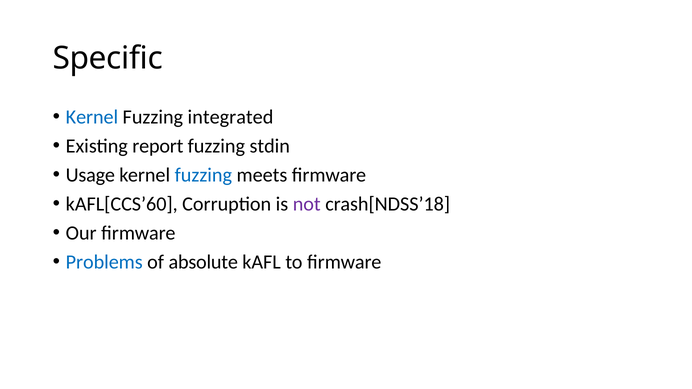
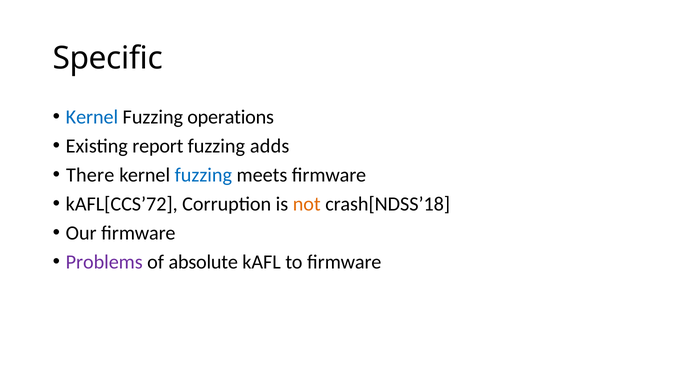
integrated: integrated -> operations (231, 117)
stdin: stdin -> adds (270, 146)
Usage: Usage -> There (90, 175)
kAFL[CCS’60: kAFL[CCS’60 -> kAFL[CCS’72 (122, 204)
not colour: purple -> orange (307, 204)
Problems colour: blue -> purple (104, 262)
